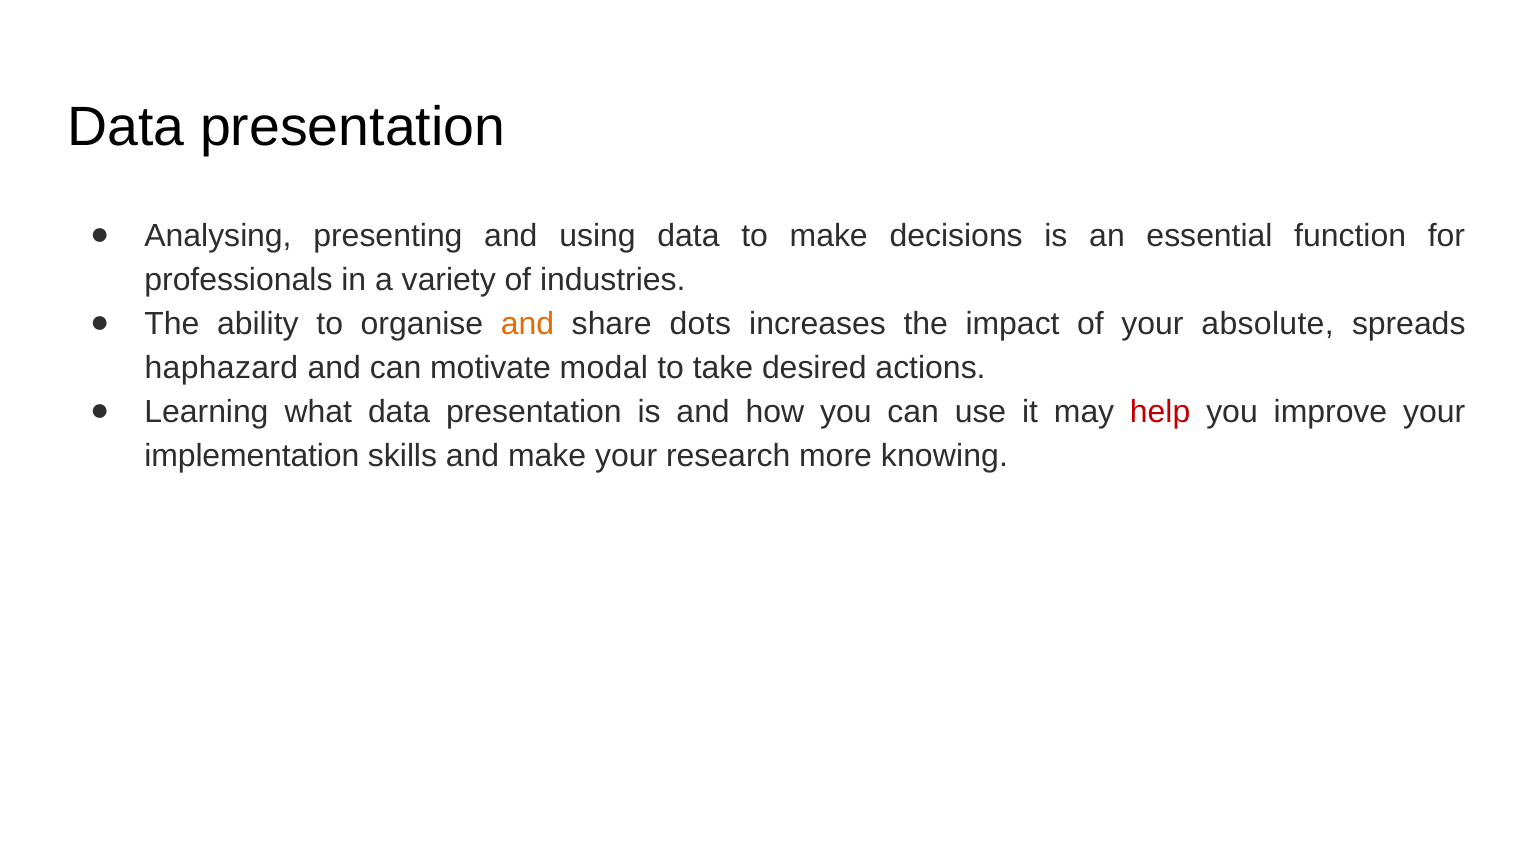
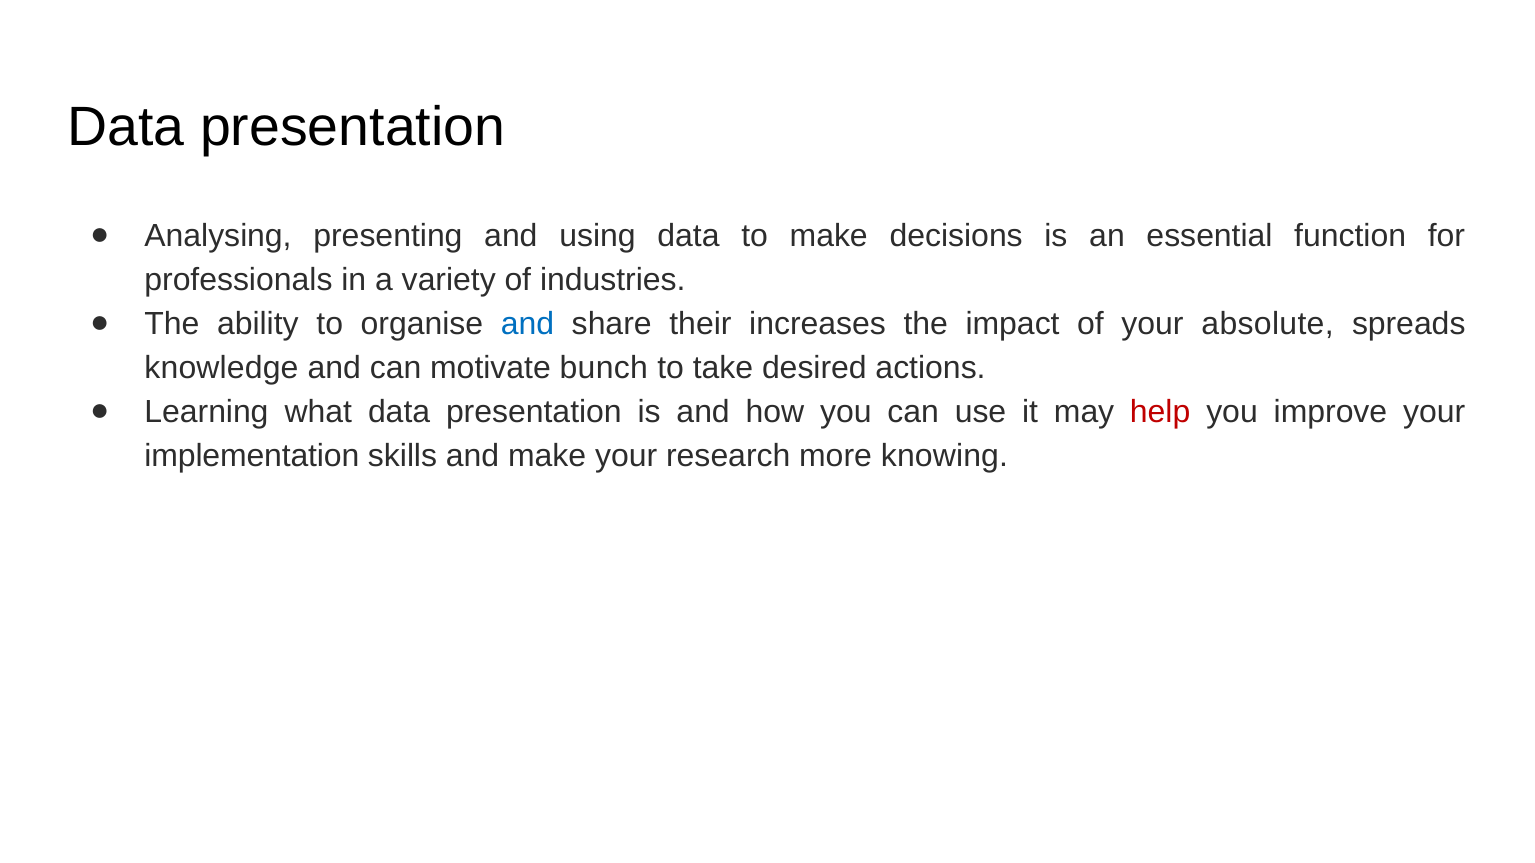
and colour: orange -> blue (527, 324)
dots: dots -> their (700, 324)
haphazard: haphazard -> knowledge (221, 368)
modal: modal -> bunch (604, 368)
